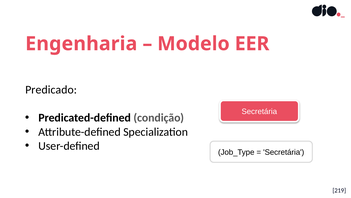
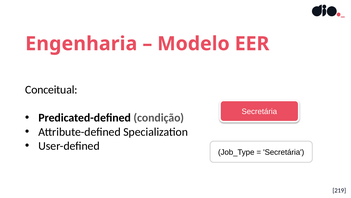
Predicado: Predicado -> Conceitual (51, 89)
